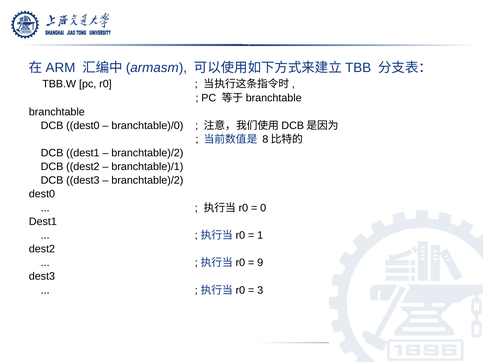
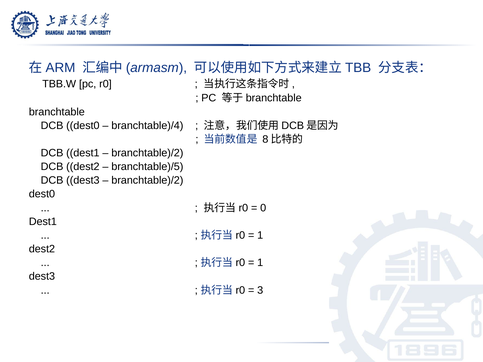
branchtable)/0: branchtable)/0 -> branchtable)/4 (147, 126)
branchtable)/1: branchtable)/1 -> branchtable)/5 (147, 167)
9: 9 -> 1 (260, 263)
